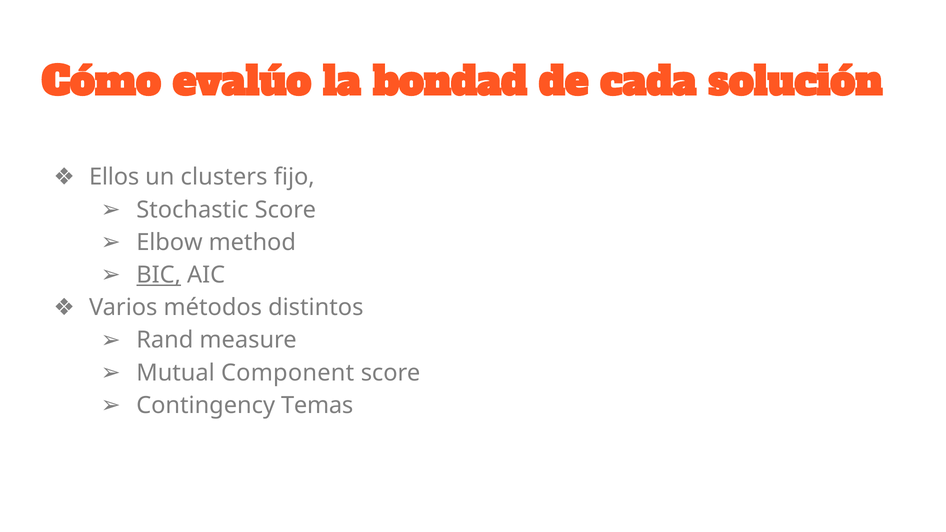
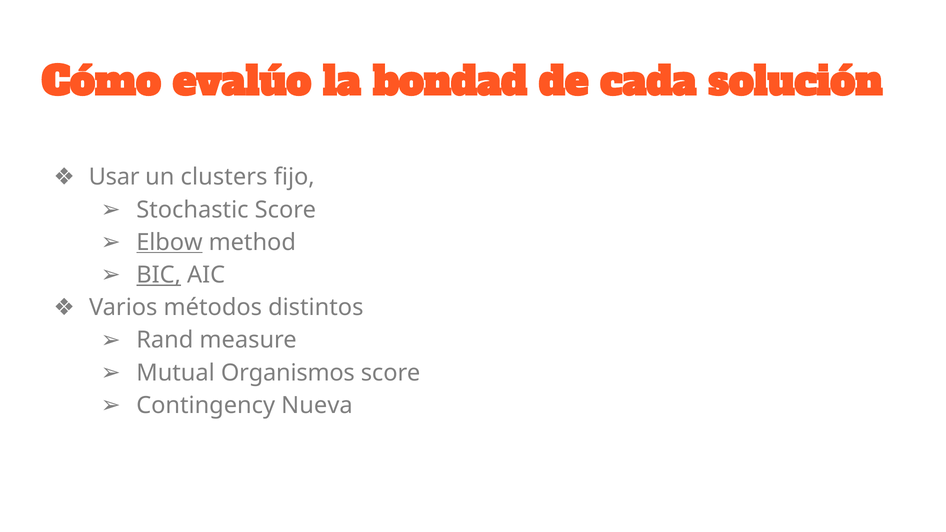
Ellos: Ellos -> Usar (114, 177)
Elbow underline: none -> present (169, 242)
Component: Component -> Organismos (288, 373)
Temas: Temas -> Nueva (317, 406)
